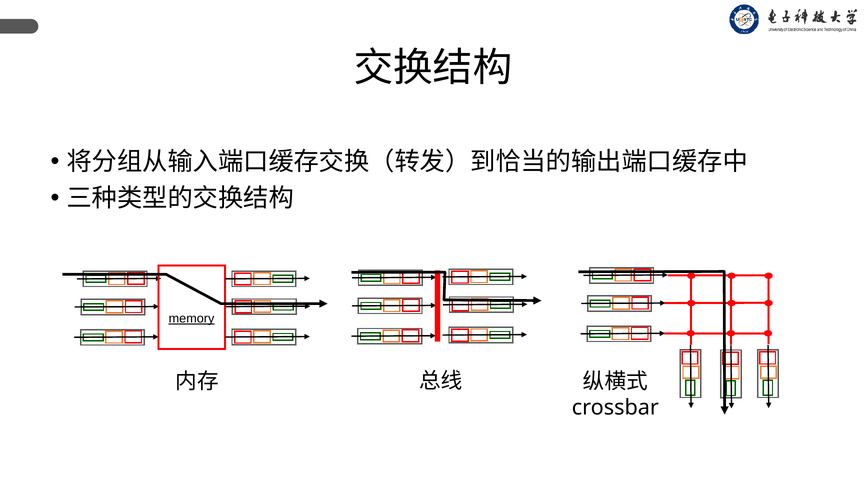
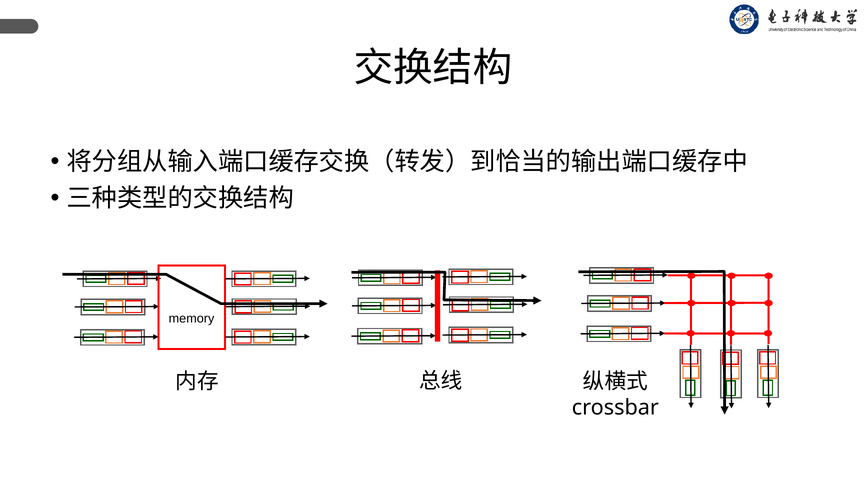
memory underline: present -> none (192, 319)
